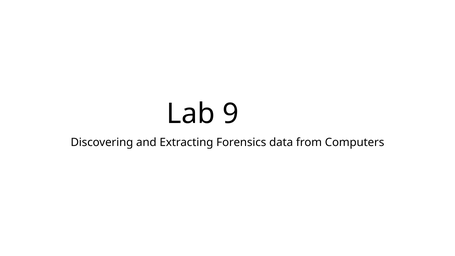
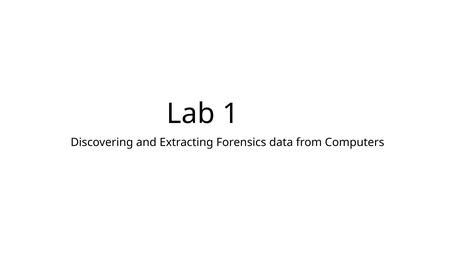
9: 9 -> 1 (230, 114)
